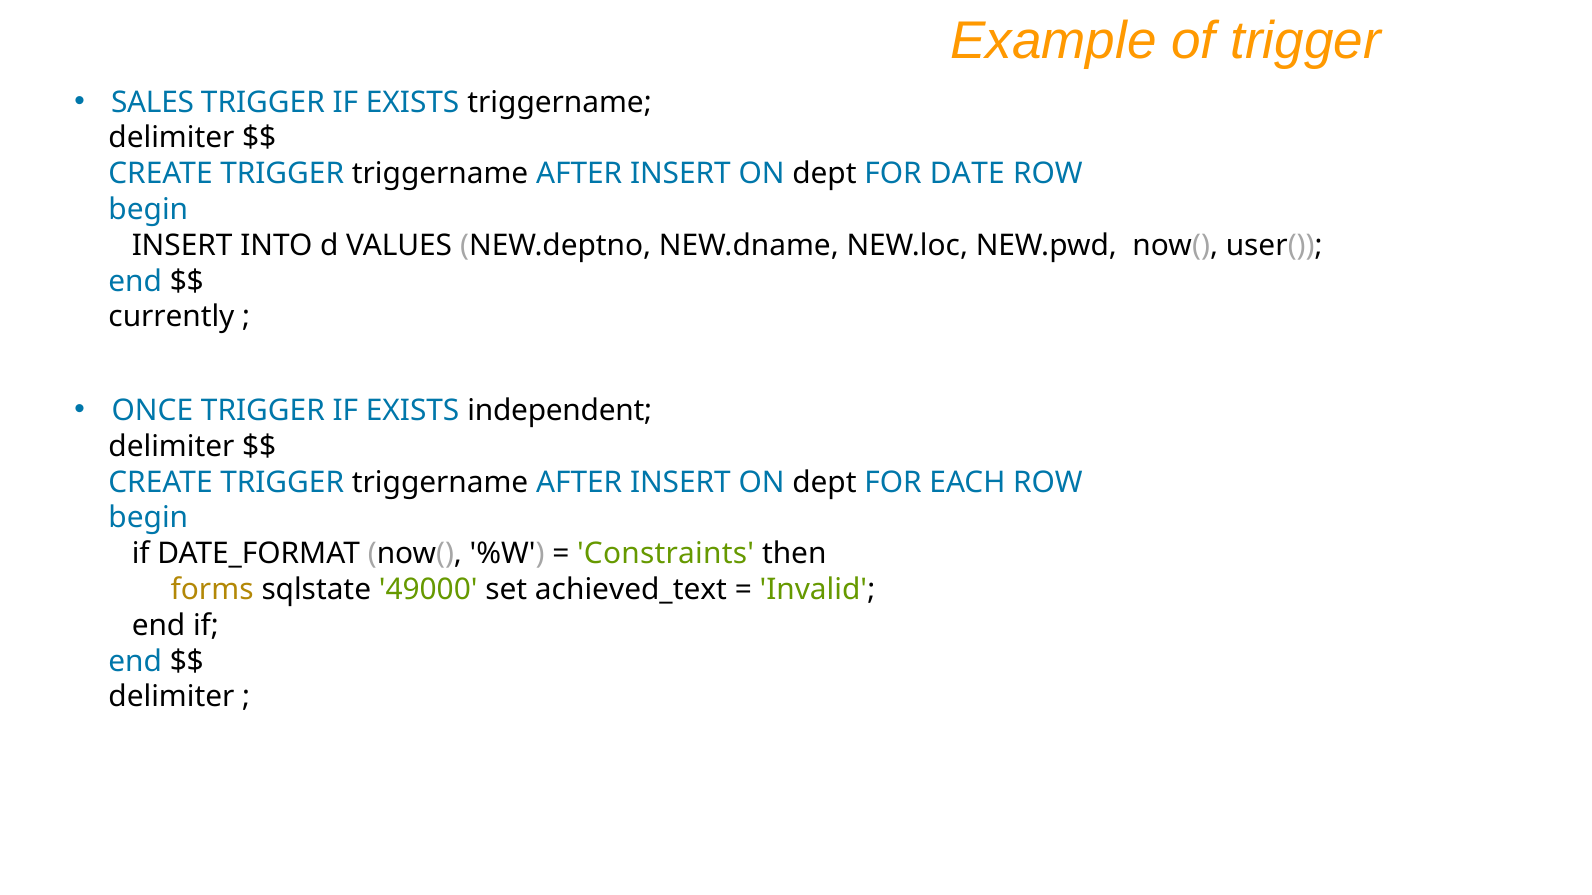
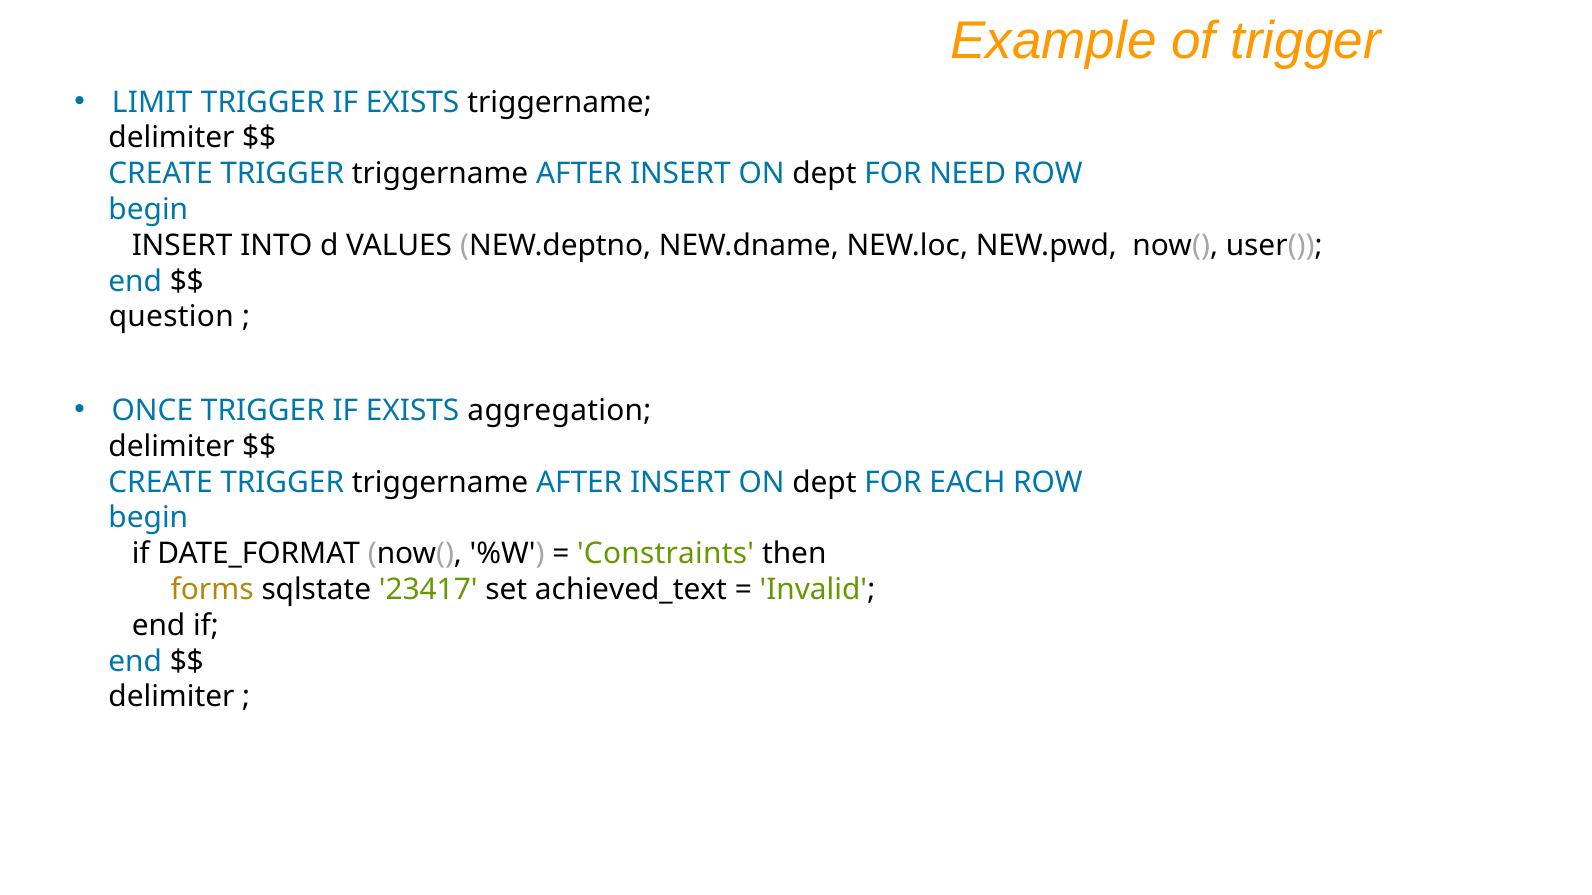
SALES: SALES -> LIMIT (152, 102)
DATE: DATE -> NEED (968, 174)
currently: currently -> question (171, 317)
independent: independent -> aggregation (559, 411)
49000: 49000 -> 23417 (428, 590)
